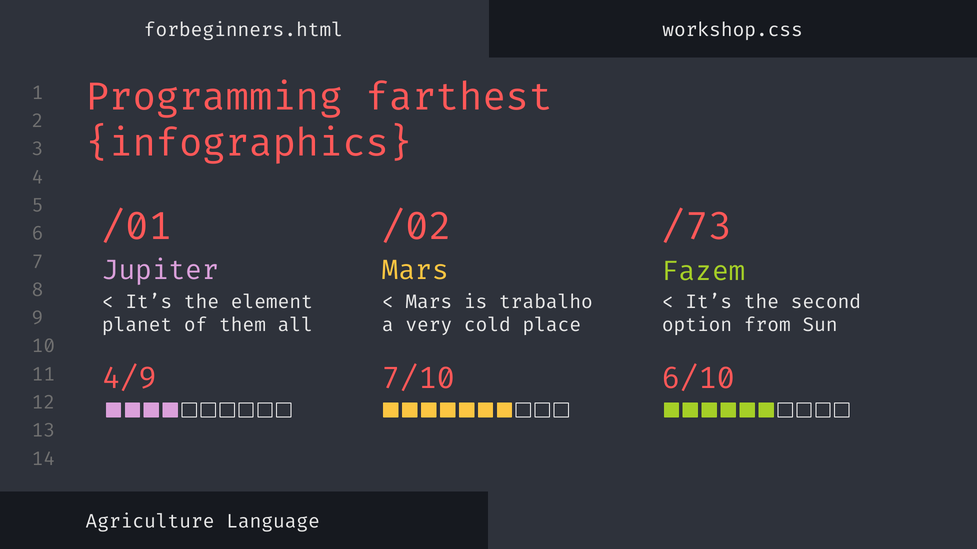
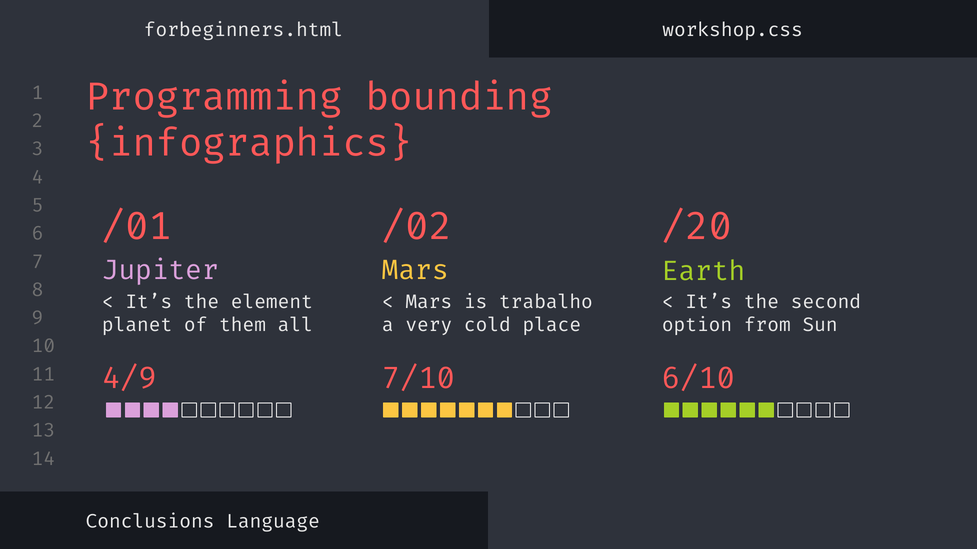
farthest: farthest -> bounding (459, 98)
/73: /73 -> /20 (697, 227)
Fazem: Fazem -> Earth (704, 271)
Agriculture: Agriculture -> Conclusions (150, 522)
